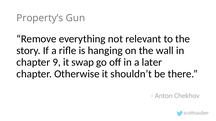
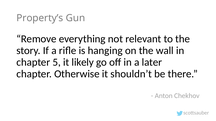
9: 9 -> 5 (57, 62)
swap: swap -> likely (83, 62)
